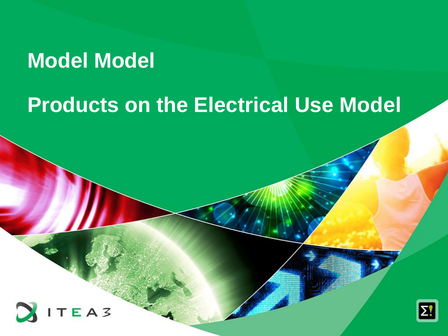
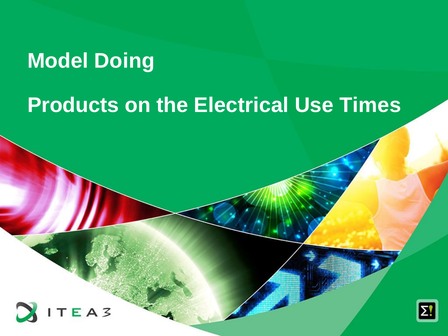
Model: Model -> Doing (124, 61)
Use Model: Model -> Times (370, 105)
